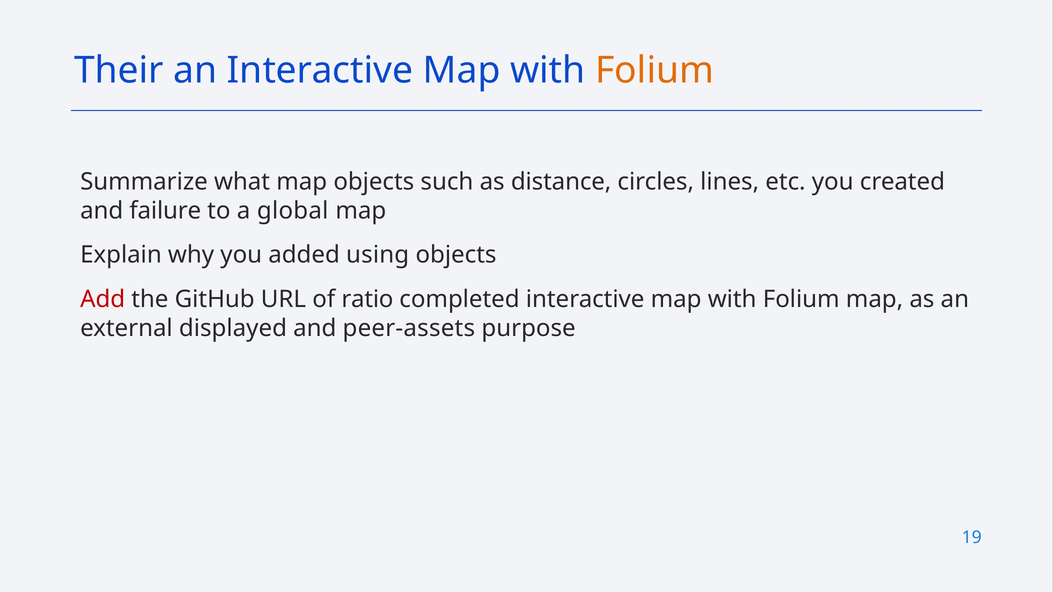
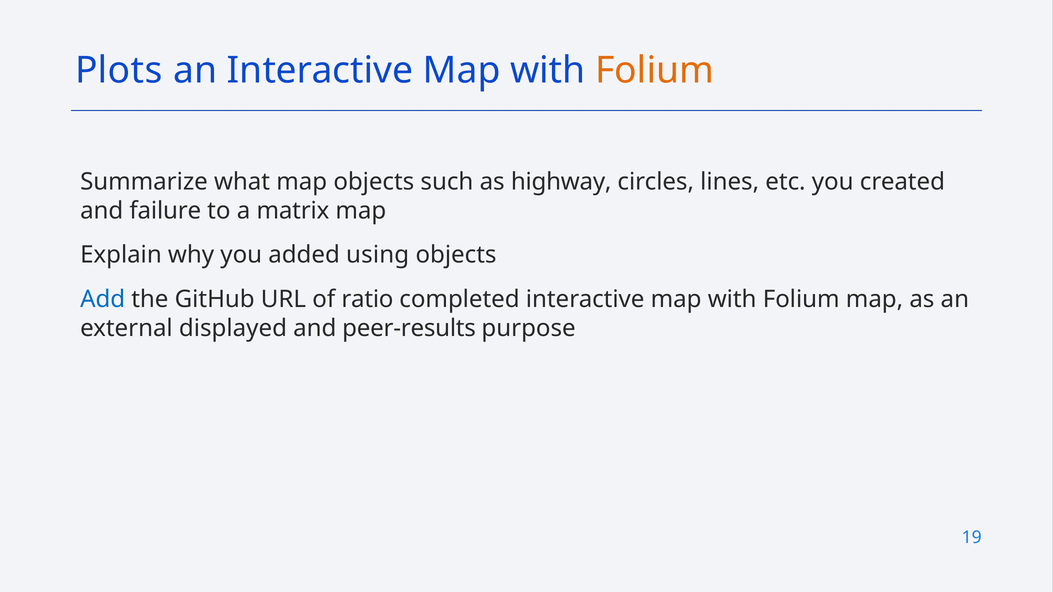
Their: Their -> Plots (119, 70)
distance: distance -> highway (561, 182)
global: global -> matrix (293, 211)
Add colour: red -> blue (103, 299)
peer-assets: peer-assets -> peer-results (409, 328)
